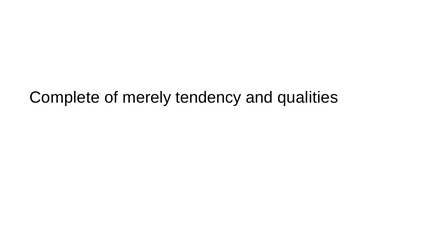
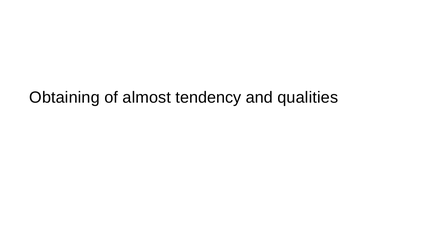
Complete: Complete -> Obtaining (65, 97)
merely: merely -> almost (147, 97)
